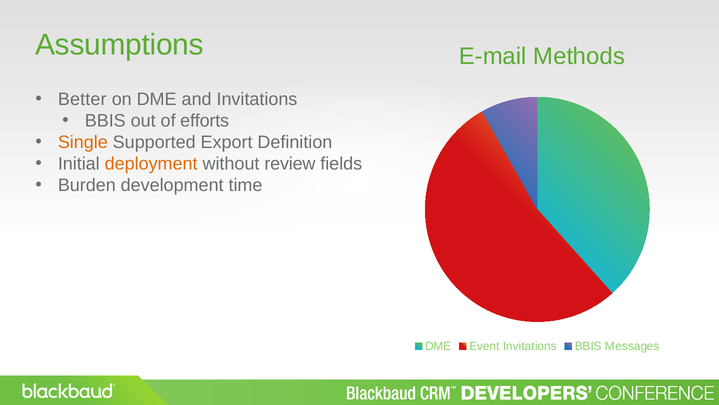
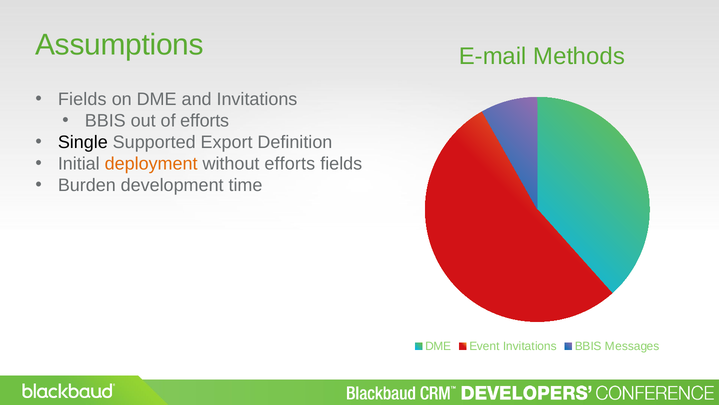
Better: Better -> Fields (82, 99)
Single colour: orange -> black (83, 142)
without review: review -> efforts (290, 164)
